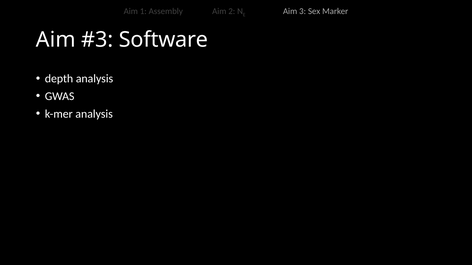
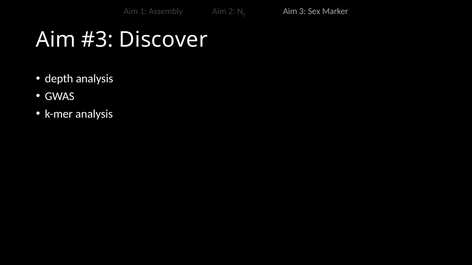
Software: Software -> Discover (163, 40)
